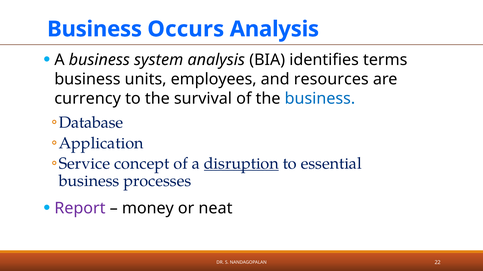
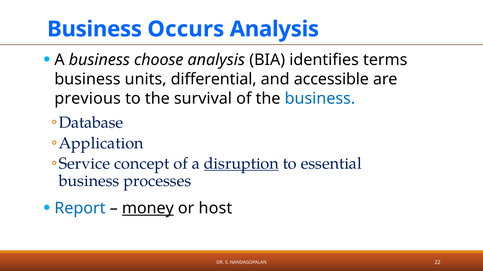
system: system -> choose (159, 60)
employees: employees -> differential (214, 79)
resources: resources -> accessible (331, 79)
currency: currency -> previous (88, 99)
Report colour: purple -> blue (80, 209)
money underline: none -> present (148, 209)
neat: neat -> host (215, 209)
